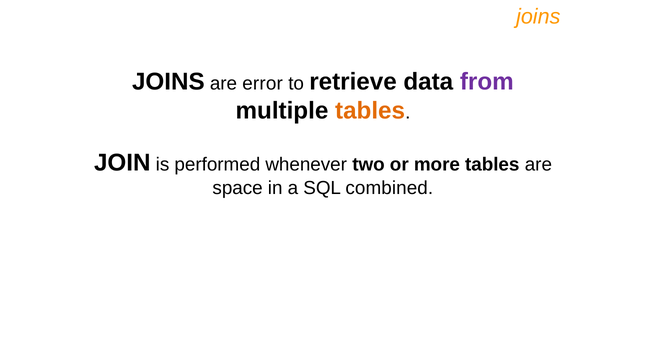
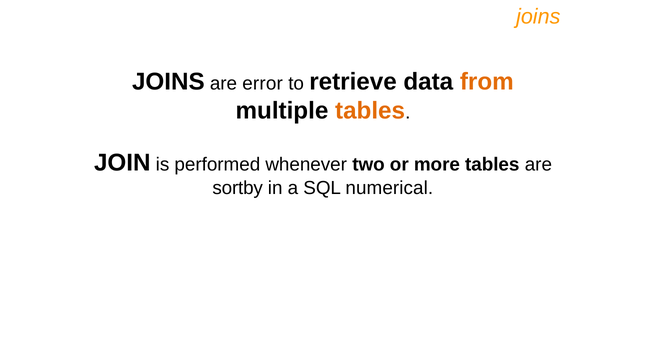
from colour: purple -> orange (487, 82)
space: space -> sortby (238, 188)
combined: combined -> numerical (389, 188)
